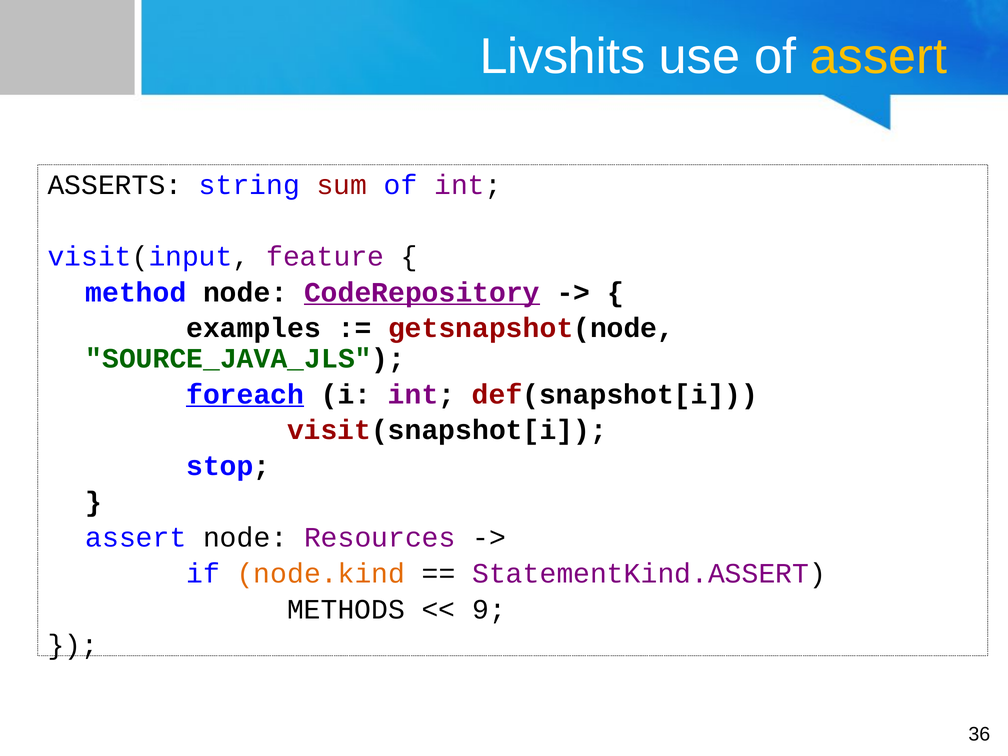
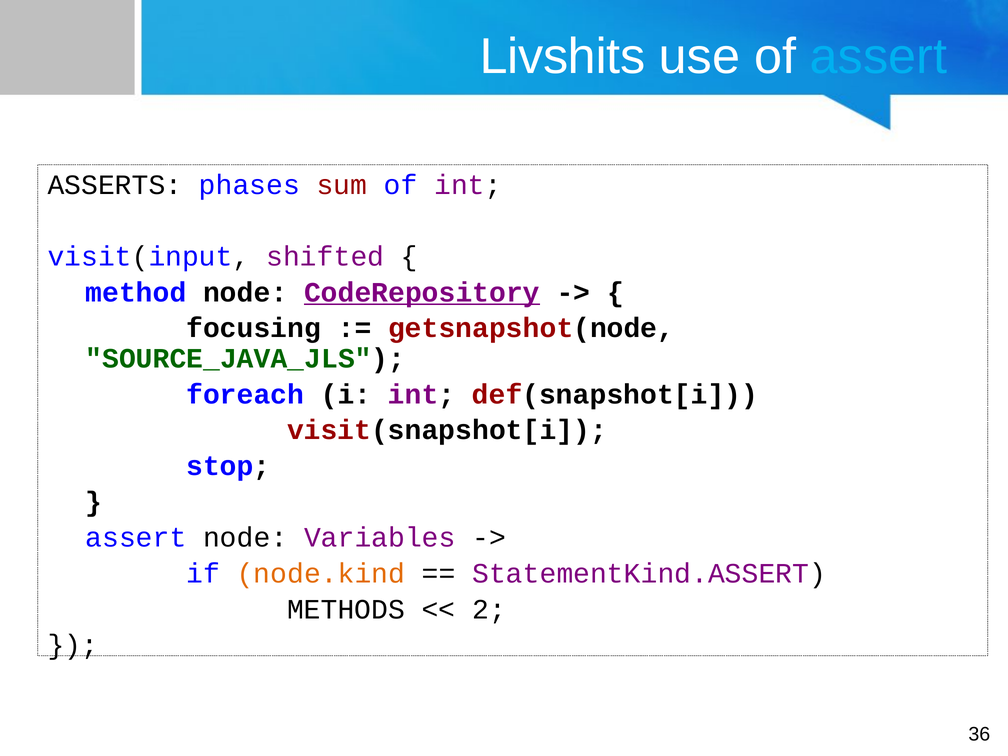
assert colour: yellow -> light blue (879, 57)
string: string -> phases (249, 185)
feature: feature -> shifted (325, 257)
examples: examples -> focusing (254, 328)
foreach underline: present -> none (245, 394)
Resources: Resources -> Variables (380, 538)
9: 9 -> 2 (489, 609)
